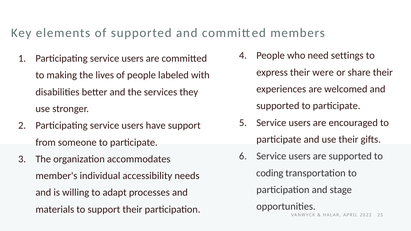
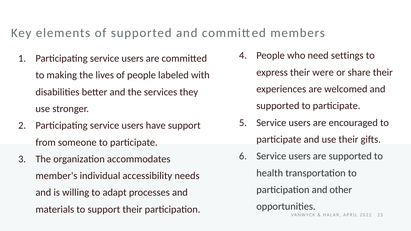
coding: coding -> health (270, 173)
stage: stage -> other (341, 190)
